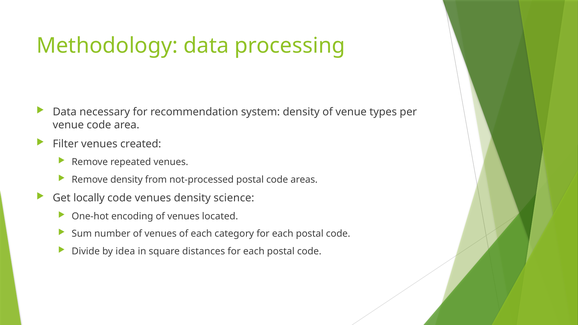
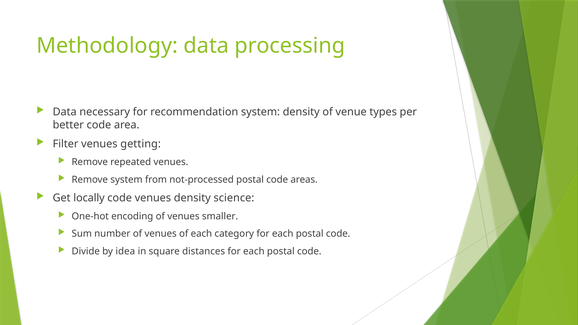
venue: venue -> better (68, 125)
created: created -> getting (141, 144)
Remove density: density -> system (126, 180)
located: located -> smaller (220, 216)
